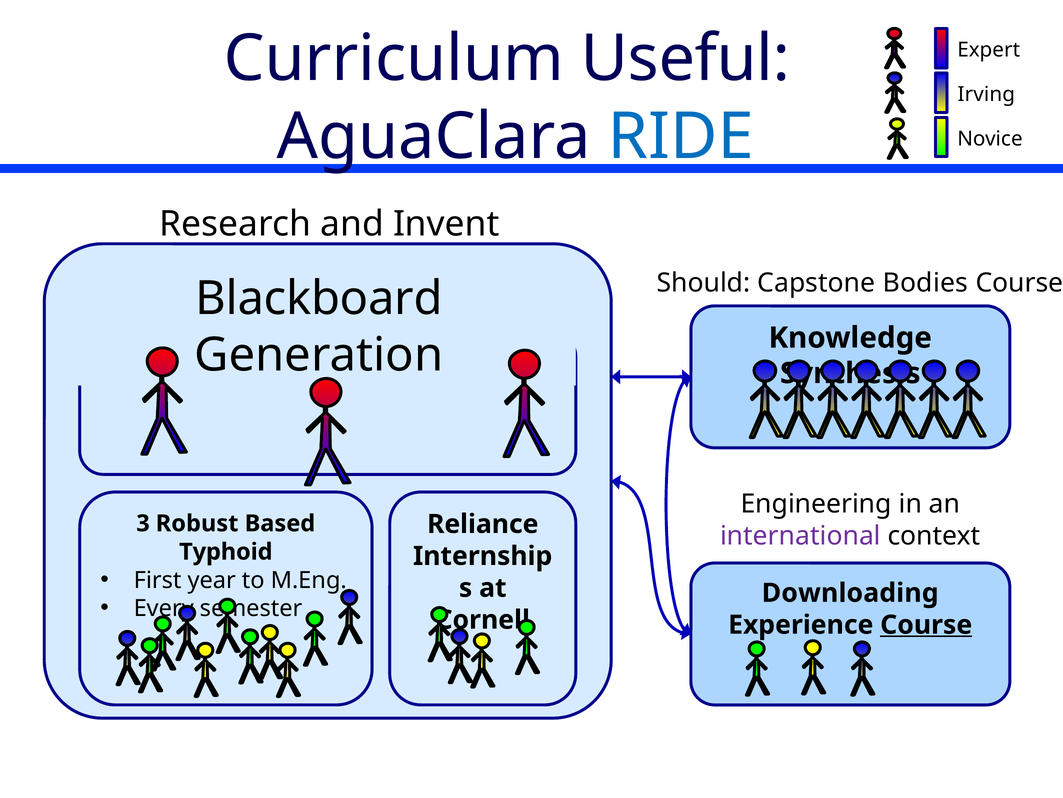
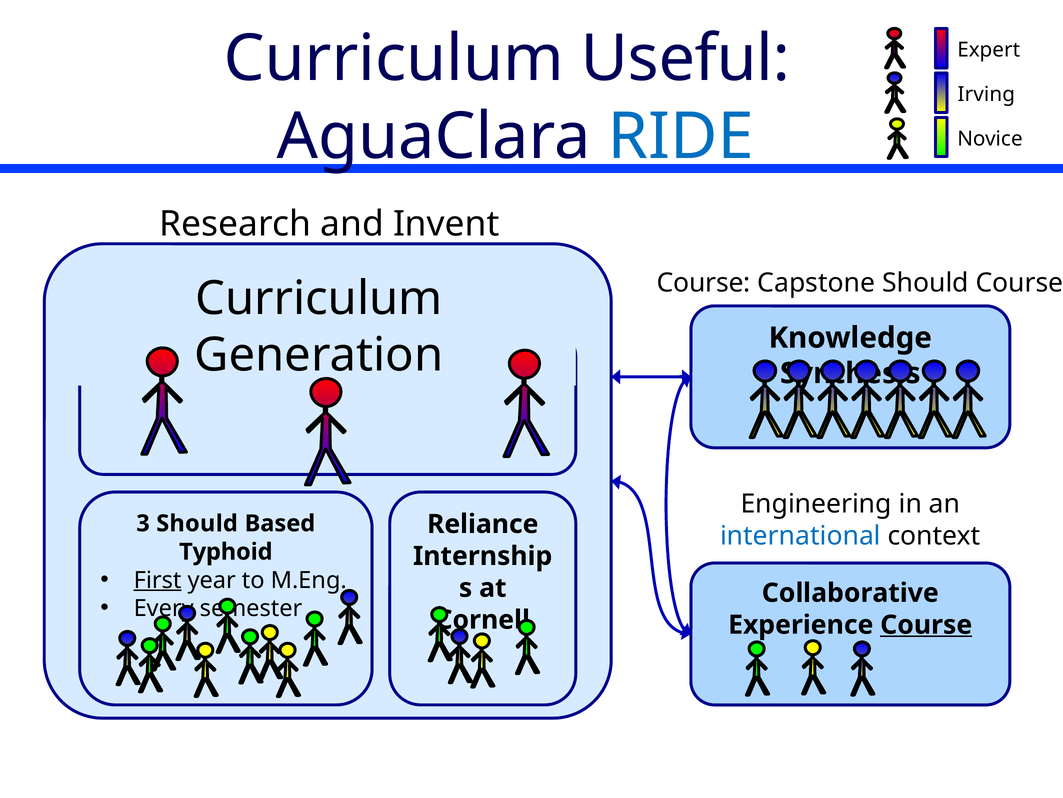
Should: Should -> Course (704, 283)
Capstone Bodies: Bodies -> Should (925, 283)
Blackboard: Blackboard -> Curriculum (319, 298)
3 Robust: Robust -> Should (197, 523)
international colour: purple -> blue (800, 535)
First underline: none -> present (158, 580)
Downloading: Downloading -> Collaborative (850, 592)
